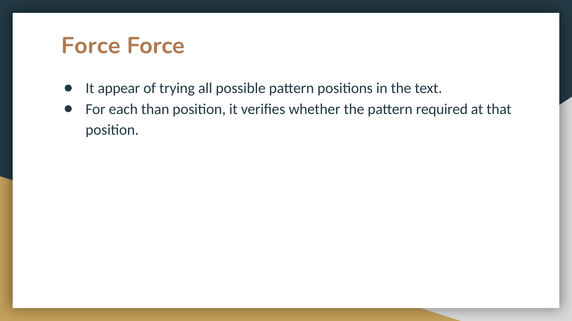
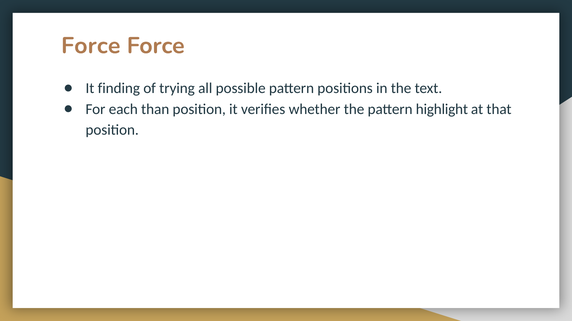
appear: appear -> finding (119, 89)
required: required -> highlight (442, 109)
